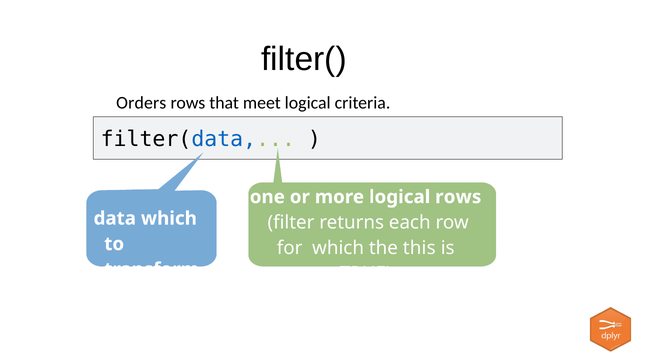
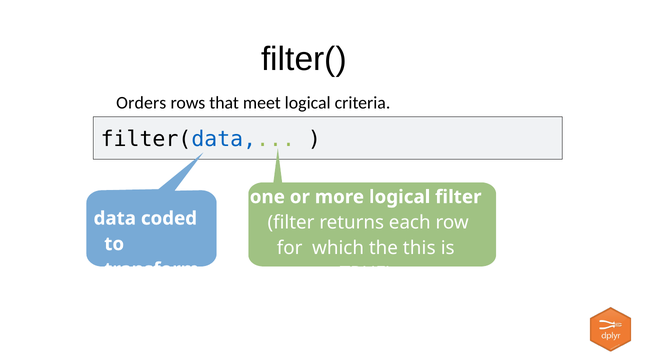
logical rows: rows -> filter (458, 197)
data which: which -> coded (169, 218)
